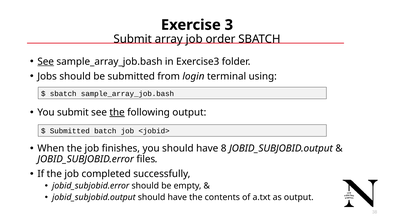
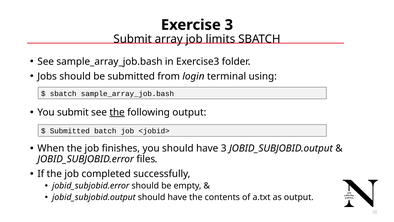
order: order -> limits (220, 39)
See underline: present -> none (46, 61)
have 8: 8 -> 3 (224, 148)
